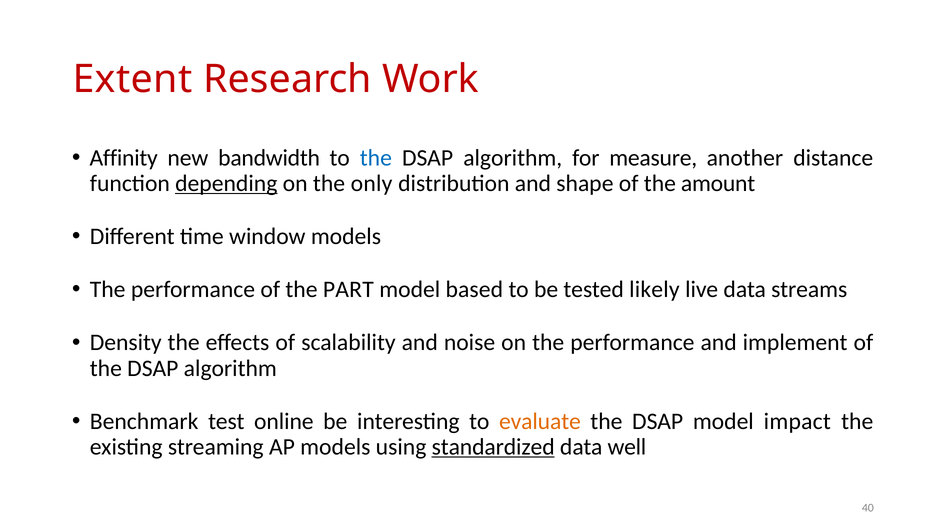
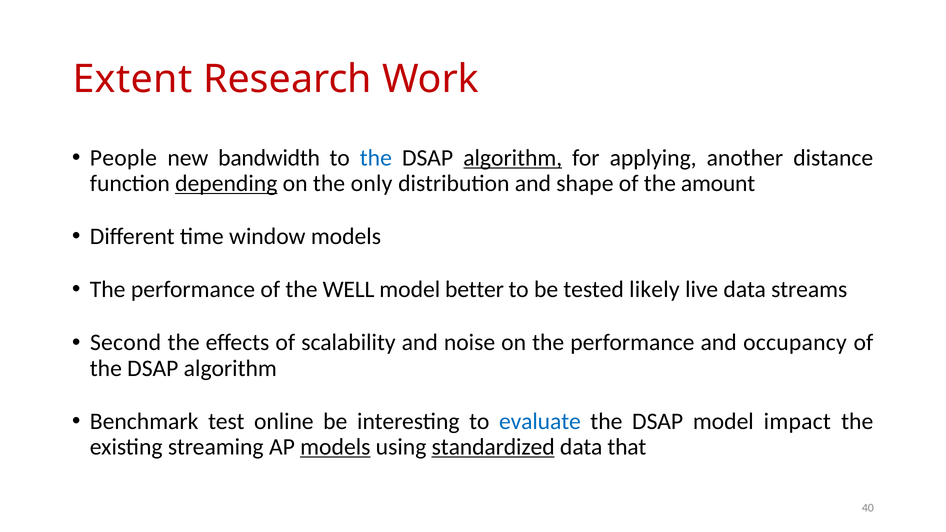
Affinity: Affinity -> People (123, 158)
algorithm underline: none -> present (513, 158)
measure: measure -> applying (653, 158)
PART: PART -> WELL (349, 290)
based: based -> better (474, 290)
Density: Density -> Second (126, 343)
implement: implement -> occupancy (795, 343)
evaluate colour: orange -> blue (540, 421)
models underline: none -> present (335, 447)
well: well -> that (627, 447)
